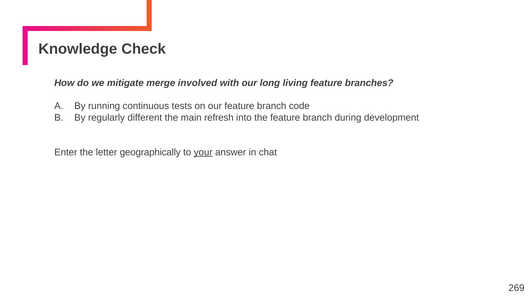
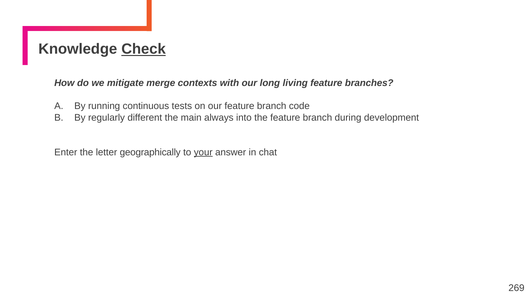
Check underline: none -> present (144, 49)
involved: involved -> contexts (198, 83)
refresh: refresh -> always (219, 118)
